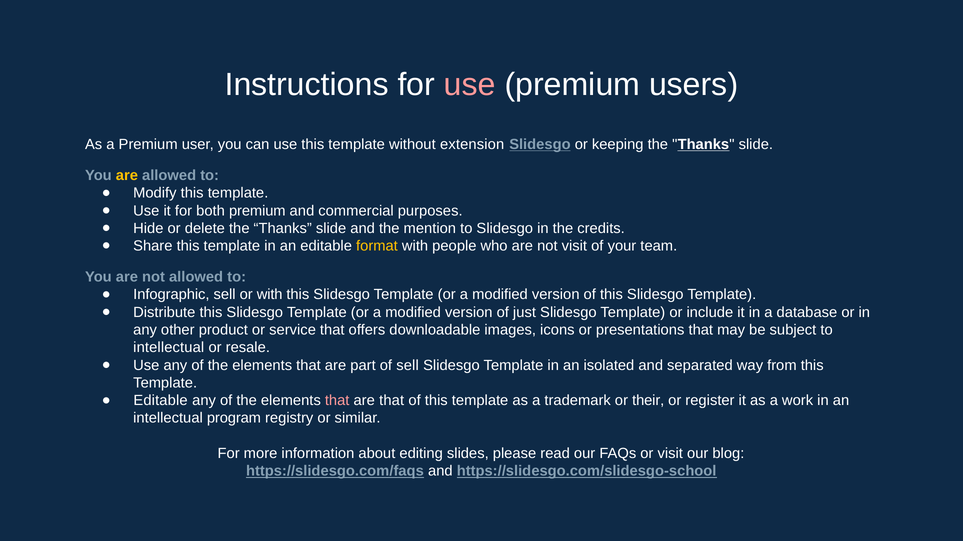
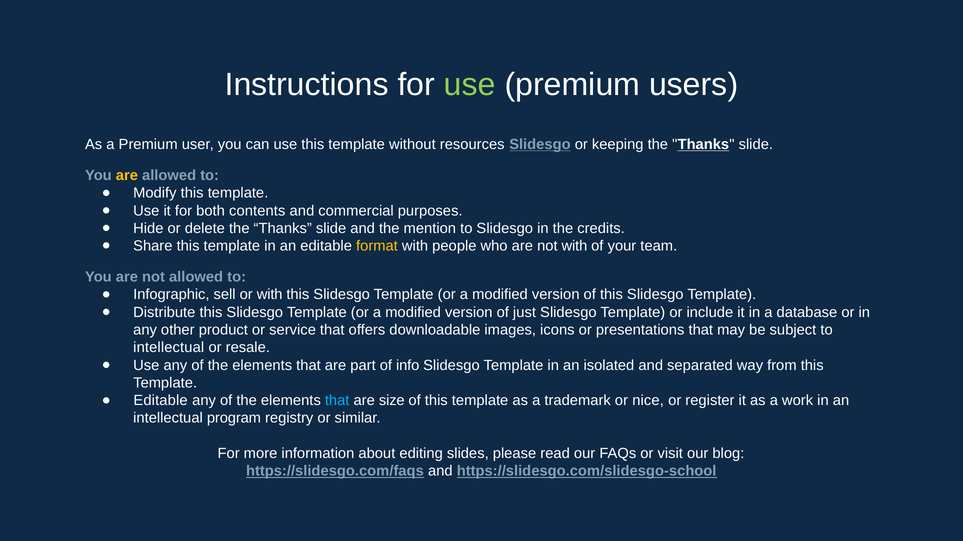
use colour: pink -> light green (470, 85)
extension: extension -> resources (472, 145)
both premium: premium -> contents (257, 211)
not visit: visit -> with (574, 246)
of sell: sell -> info (408, 366)
that colour: pink -> light blue (337, 401)
are that: that -> size (392, 401)
their: their -> nice (648, 401)
